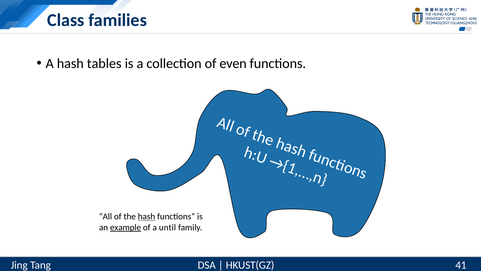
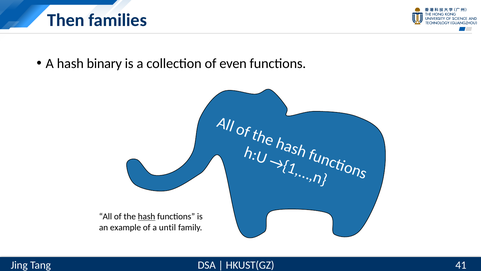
Class: Class -> Then (66, 20)
tables: tables -> binary (104, 63)
example underline: present -> none (126, 227)
